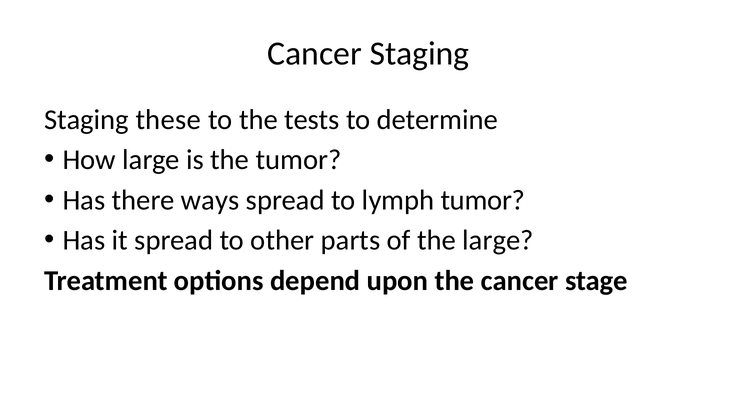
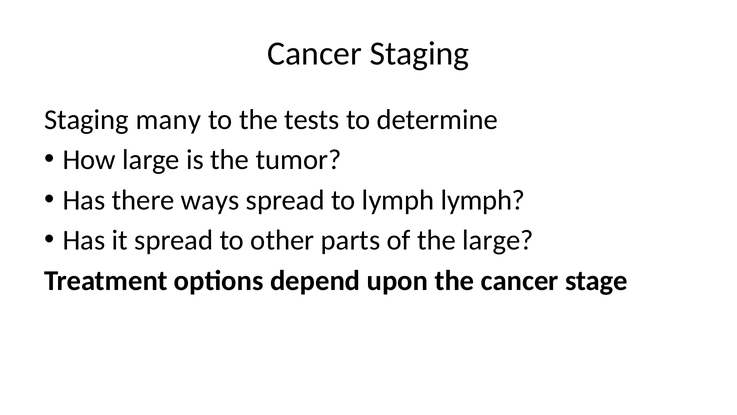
these: these -> many (168, 120)
lymph tumor: tumor -> lymph (483, 200)
